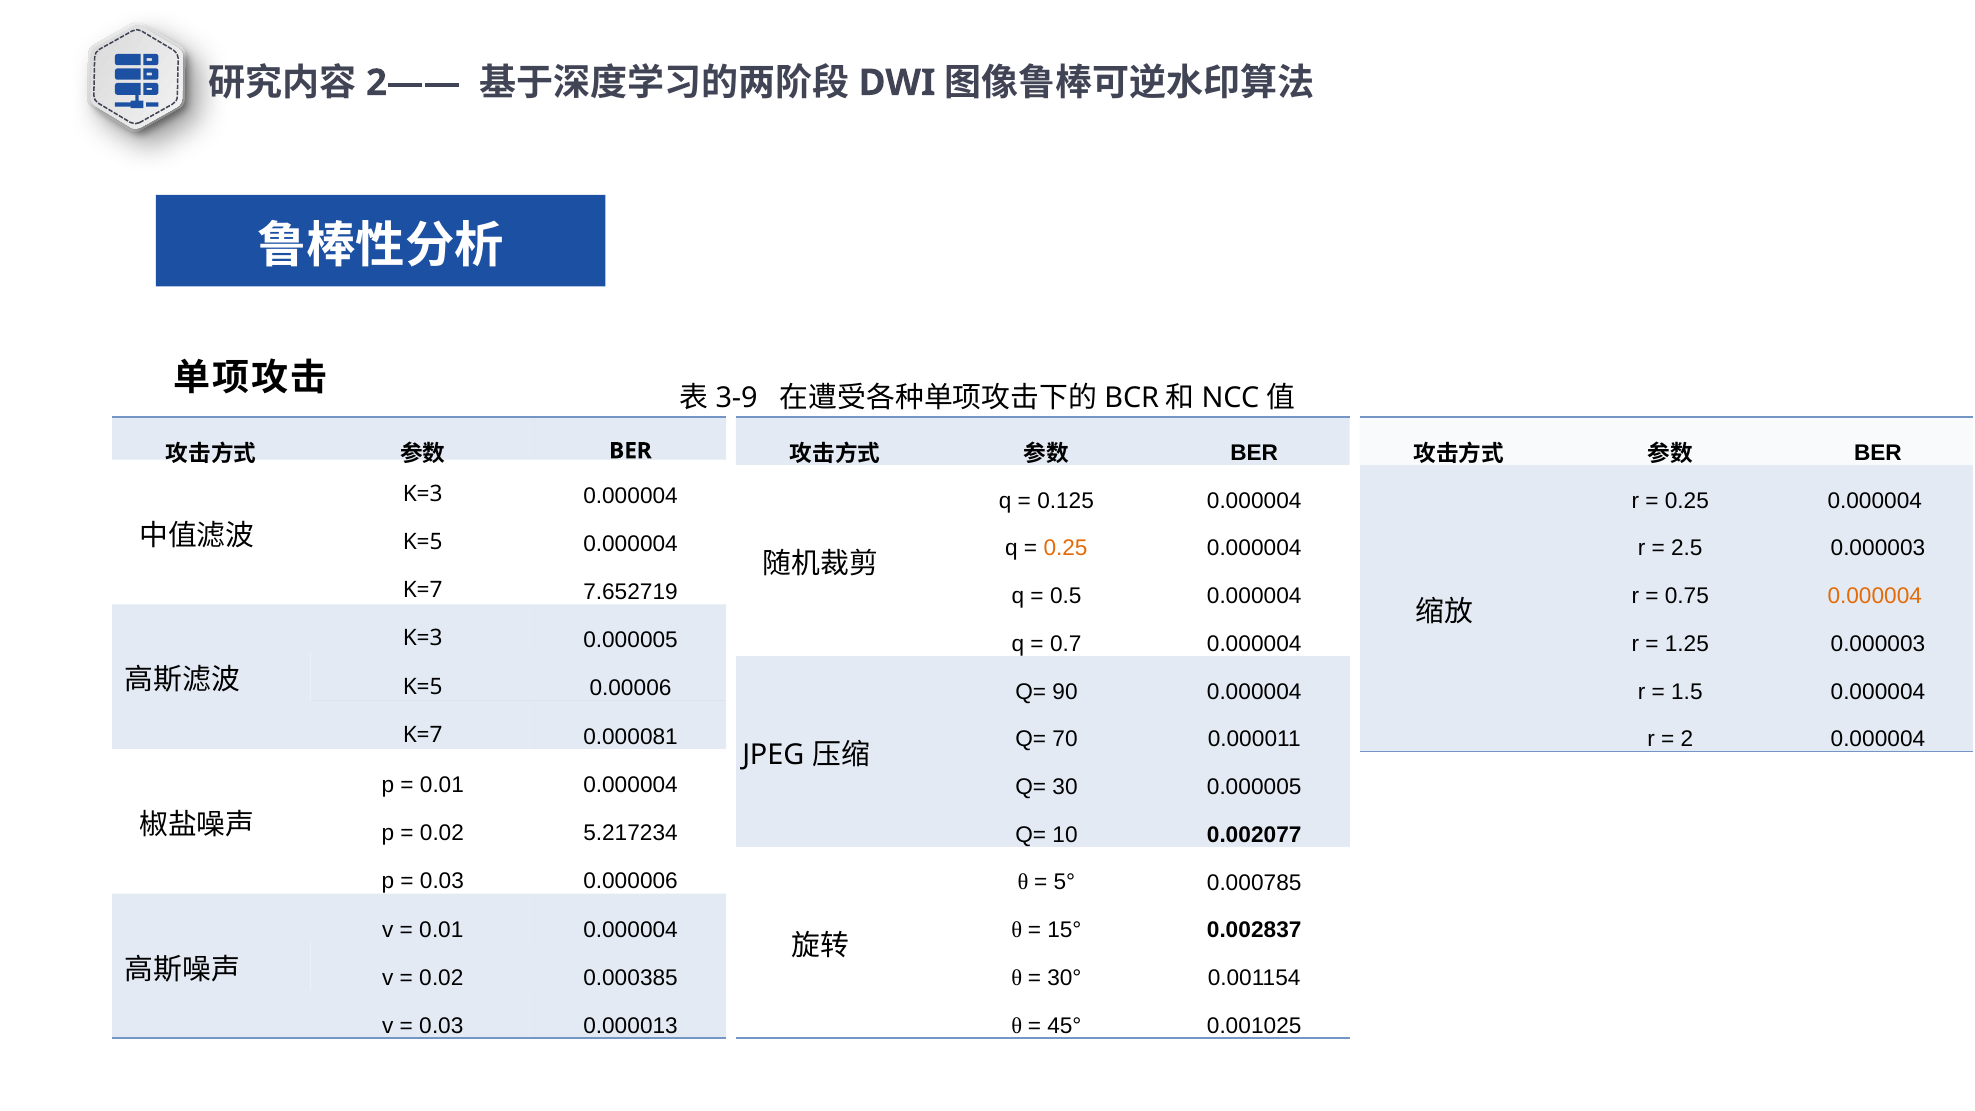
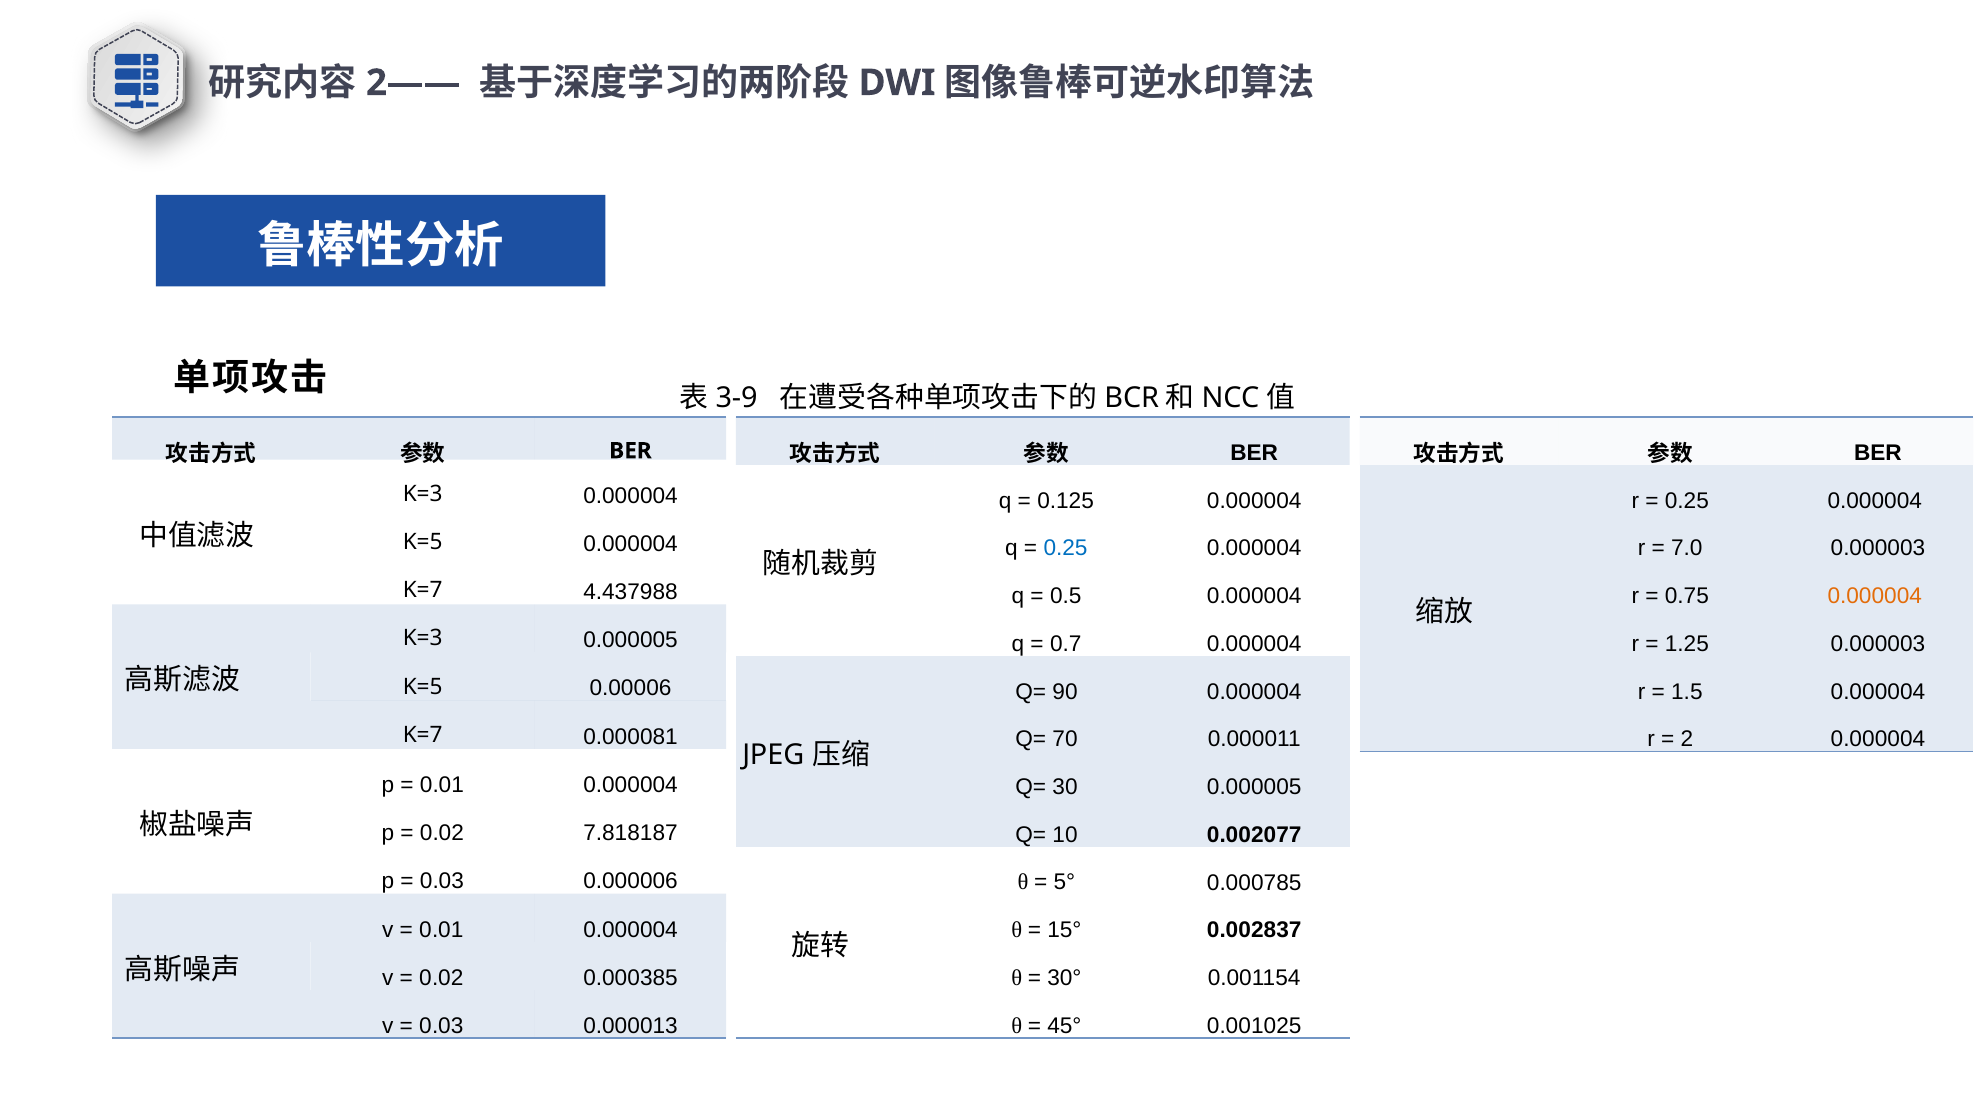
0.25 colour: orange -> blue (1066, 548)
2.5: 2.5 -> 7.0 (1687, 548)
7.652719: 7.652719 -> 4.437988 (630, 592)
5.217234: 5.217234 -> 7.818187 (630, 833)
